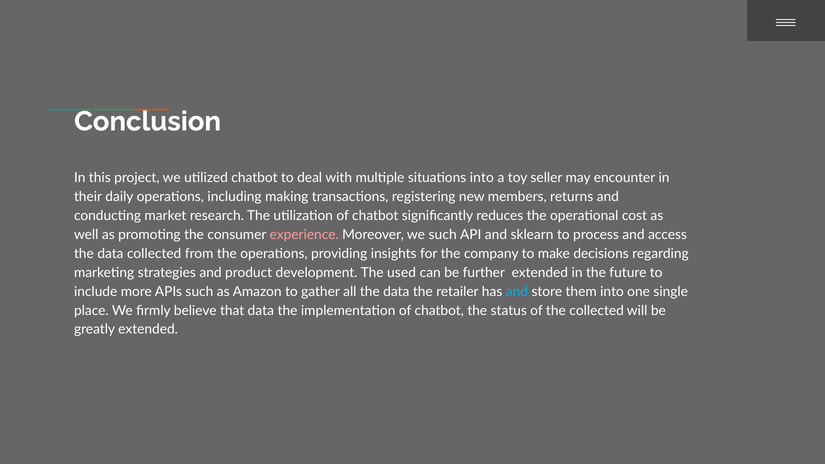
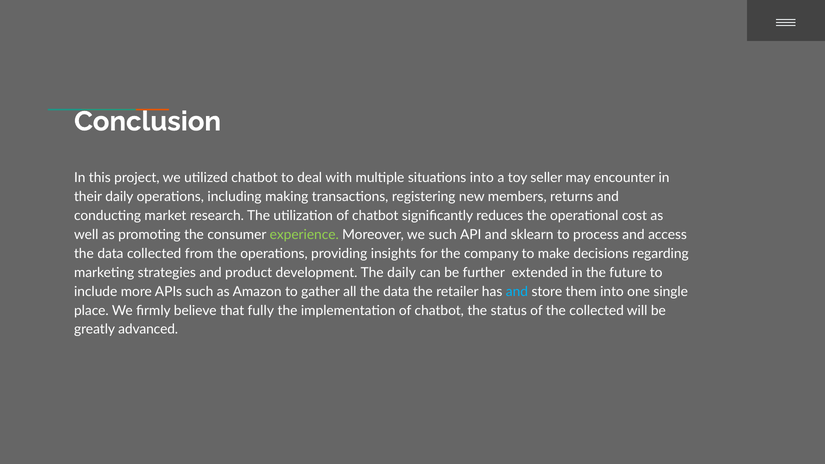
experience colour: pink -> light green (304, 235)
The used: used -> daily (402, 273)
that data: data -> fully (261, 311)
greatly extended: extended -> advanced (148, 329)
